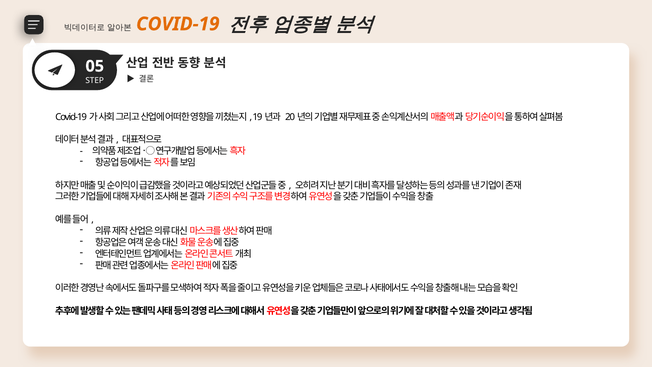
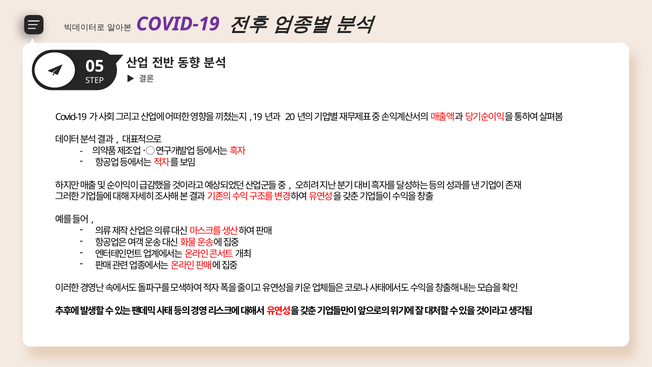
COVID-19 colour: orange -> purple (178, 24)
